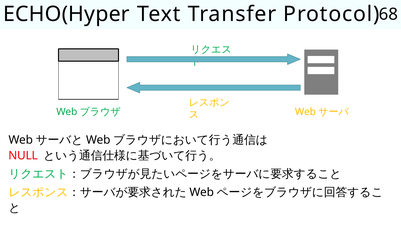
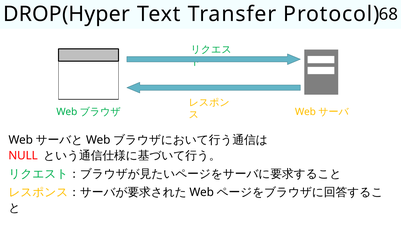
ECHO(Hyper: ECHO(Hyper -> DROP(Hyper (66, 14)
